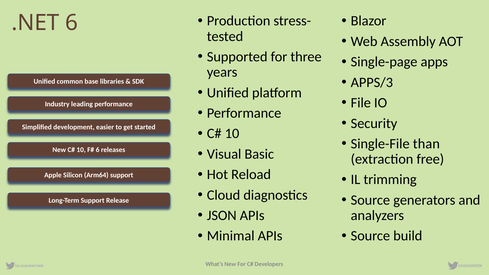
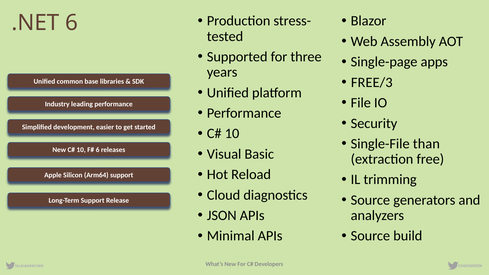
APPS/3: APPS/3 -> FREE/3 (372, 82)
